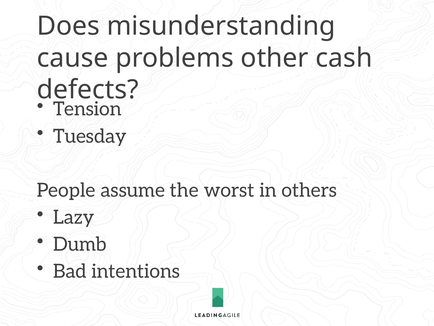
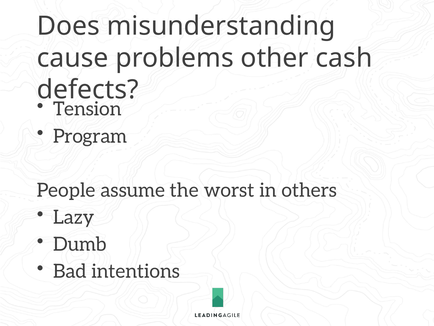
Tuesday: Tuesday -> Program (90, 136)
